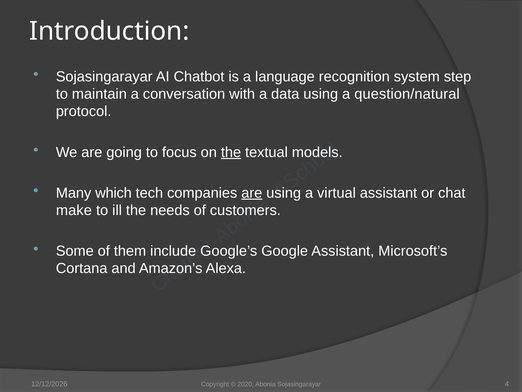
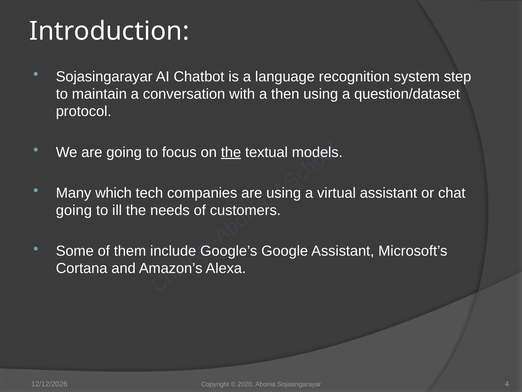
data: data -> then (285, 94)
question/natural: question/natural -> question/dataset (407, 94)
are underline: present -> none (252, 193)
make: make -> going (74, 210)
